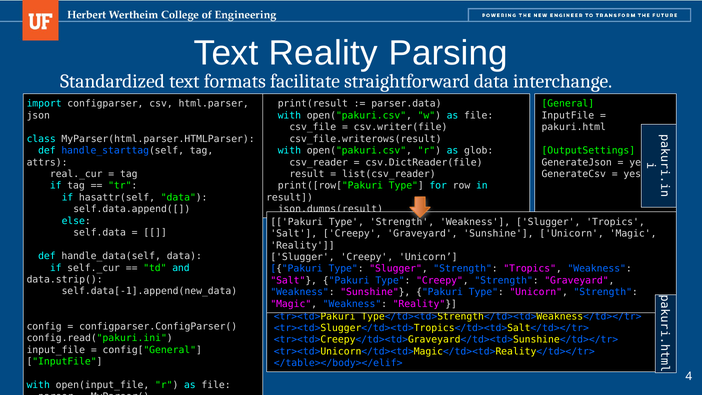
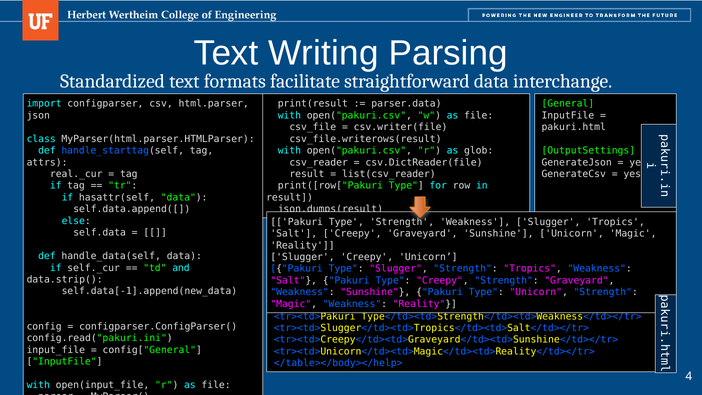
Text Reality: Reality -> Writing (323, 53)
</table></body></elif>: </table></body></elif> -> </table></body></help> (338, 363)
